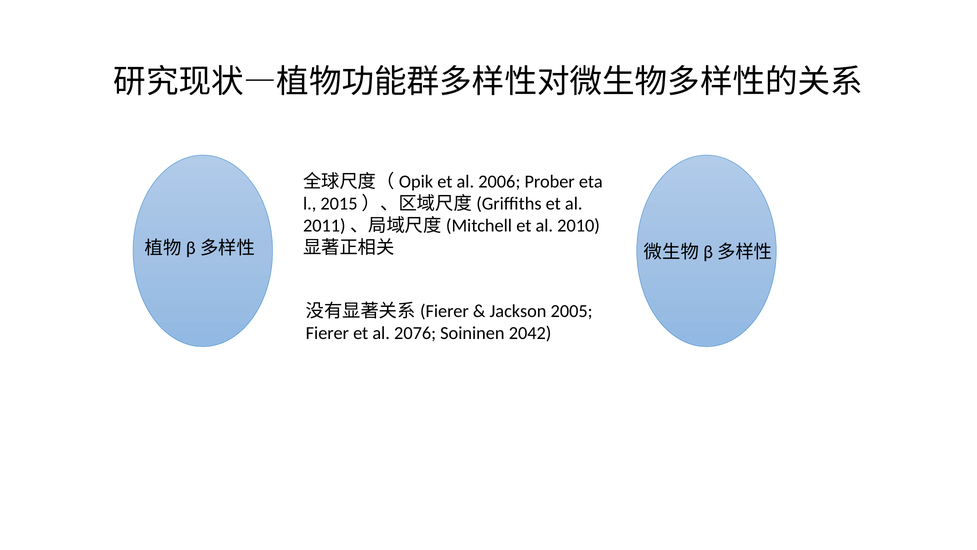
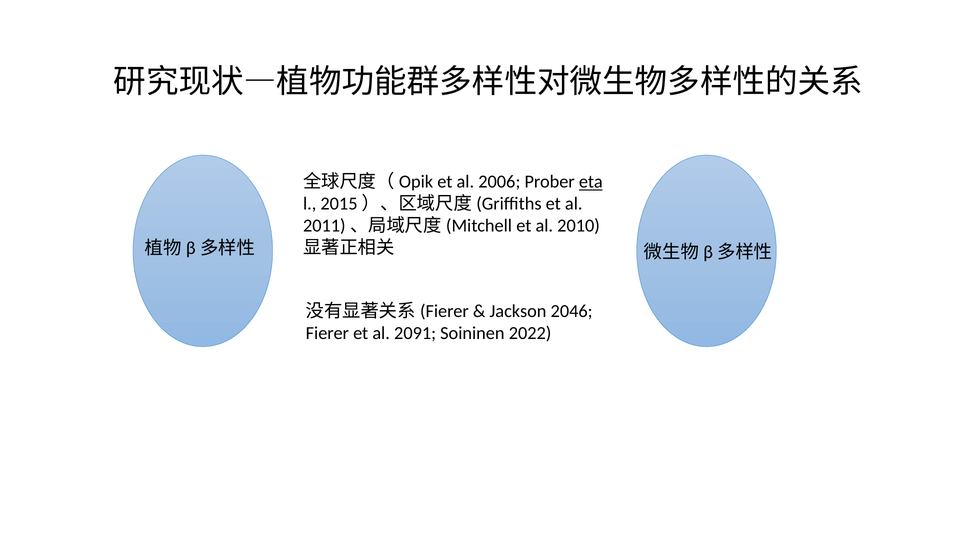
eta underline: none -> present (591, 182)
2005: 2005 -> 2046 (572, 311)
2076: 2076 -> 2091 (415, 333)
2042: 2042 -> 2022 (530, 333)
